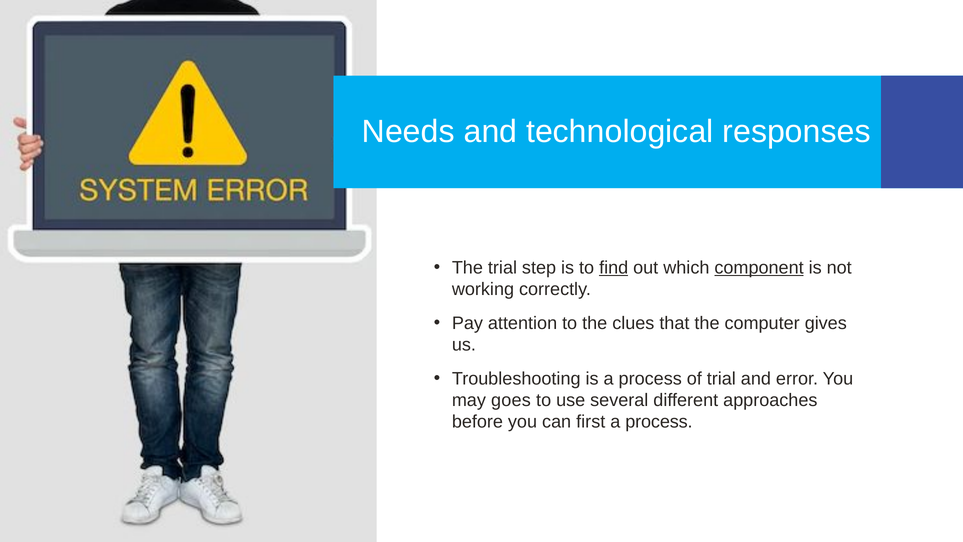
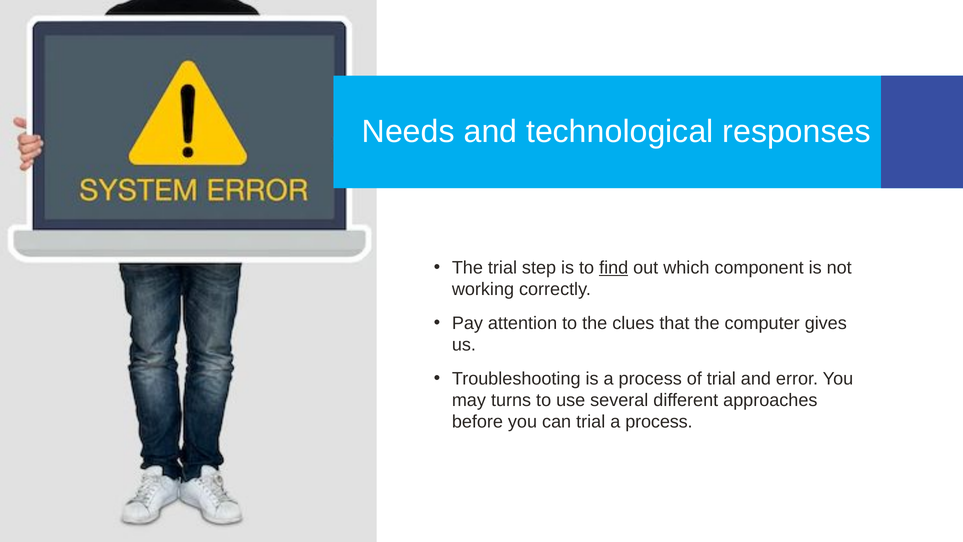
component underline: present -> none (759, 268)
goes: goes -> turns (511, 400)
can first: first -> trial (591, 422)
